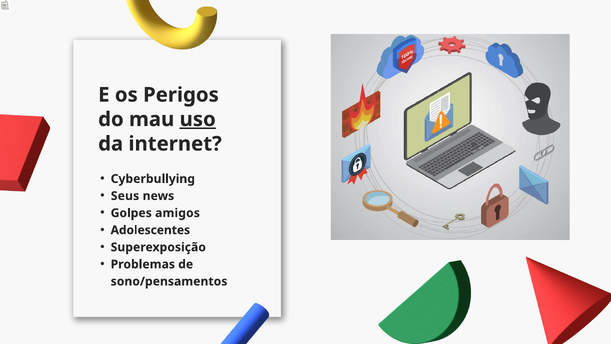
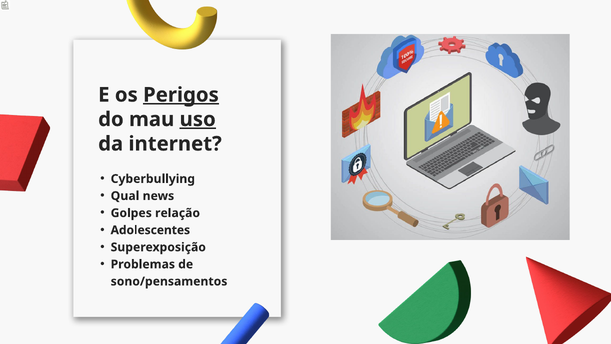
Perigos underline: none -> present (181, 95)
Seus: Seus -> Qual (125, 196)
amigos: amigos -> relação (178, 213)
